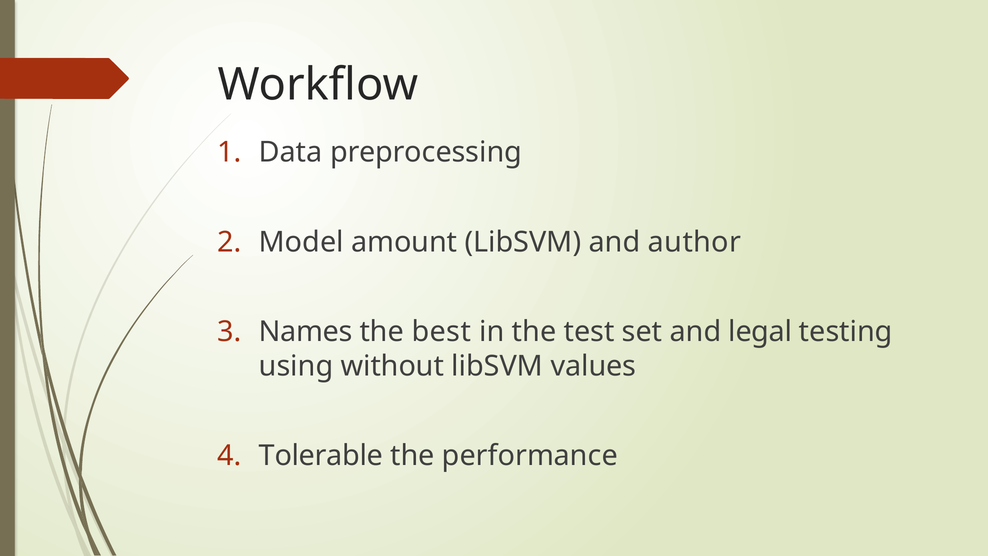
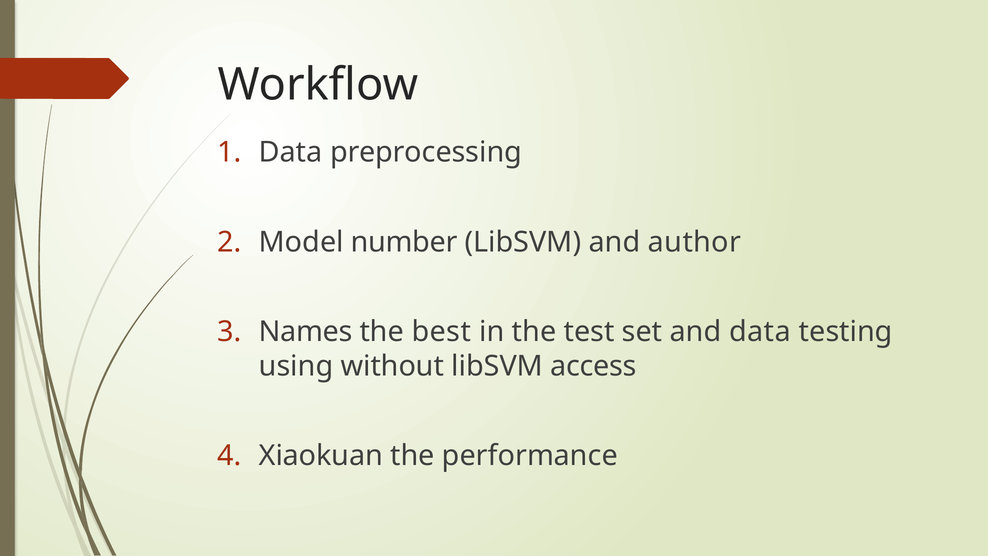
amount: amount -> number (404, 242)
and legal: legal -> data (760, 332)
values: values -> access (593, 366)
Tolerable: Tolerable -> Xiaokuan (321, 456)
